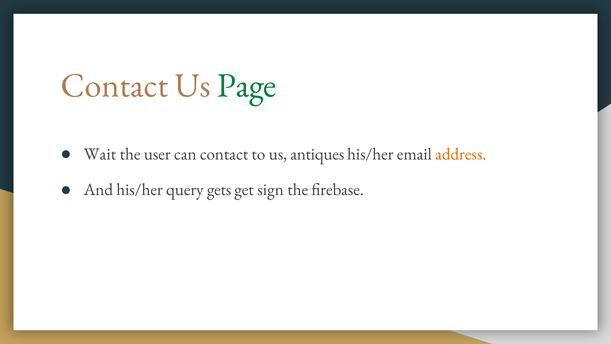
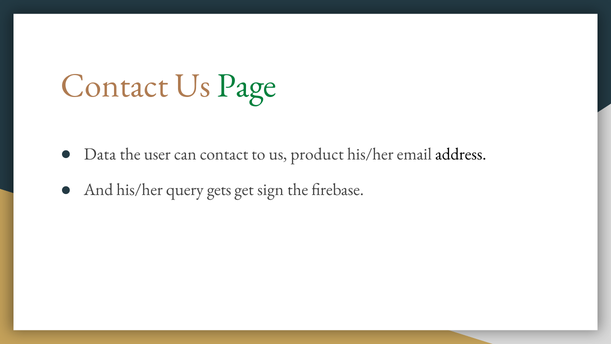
Wait: Wait -> Data (100, 154)
antiques: antiques -> product (317, 154)
address colour: orange -> black (461, 154)
